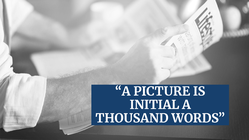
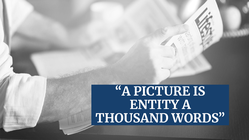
INITIAL: INITIAL -> ENTITY (154, 105)
